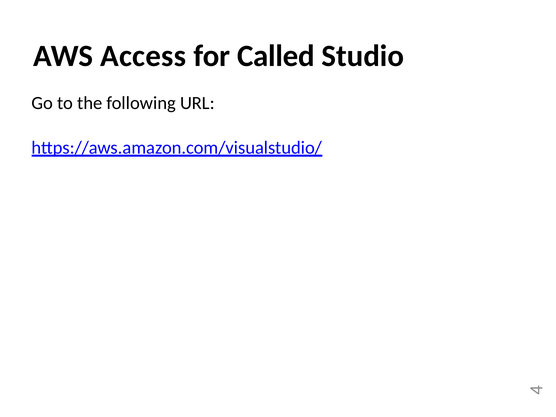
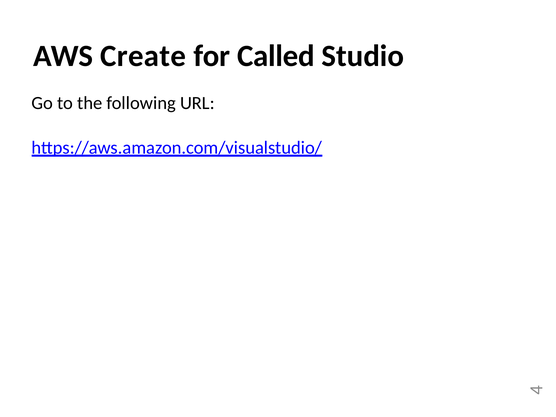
Access: Access -> Create (143, 56)
